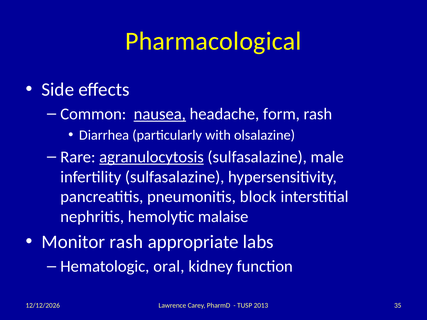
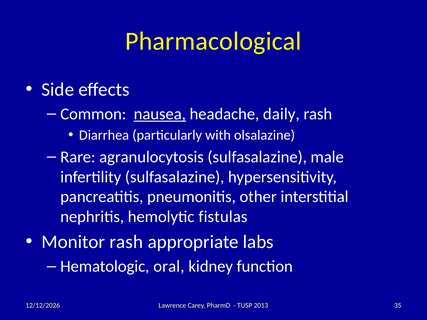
form: form -> daily (281, 114)
agranulocytosis underline: present -> none (152, 157)
block: block -> other (258, 197)
malaise: malaise -> fistulas (223, 217)
